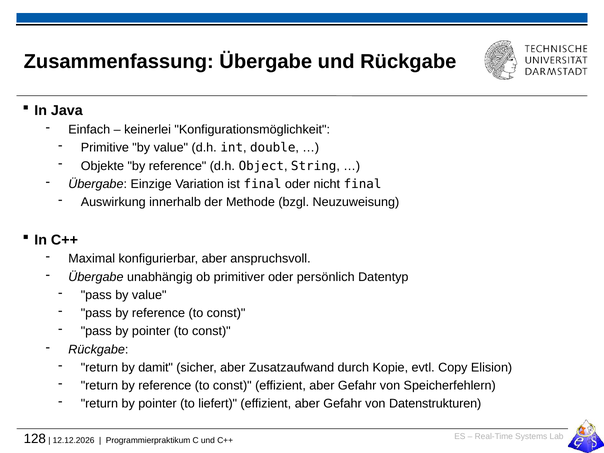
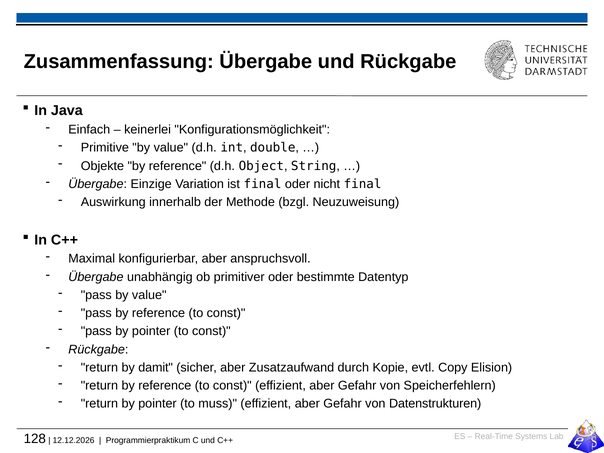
persönlich: persönlich -> bestimmte (326, 277)
liefert: liefert -> muss (218, 404)
